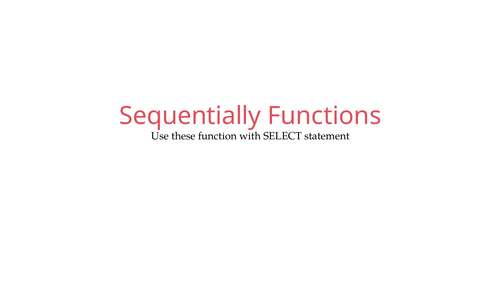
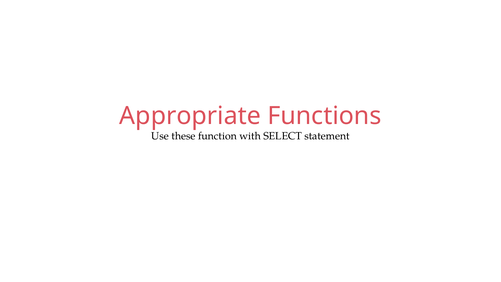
Sequentially: Sequentially -> Appropriate (190, 116)
